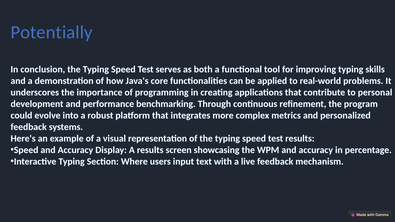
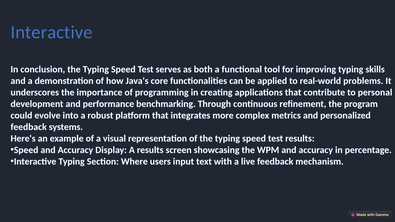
Potentially: Potentially -> Interactive (52, 32)
